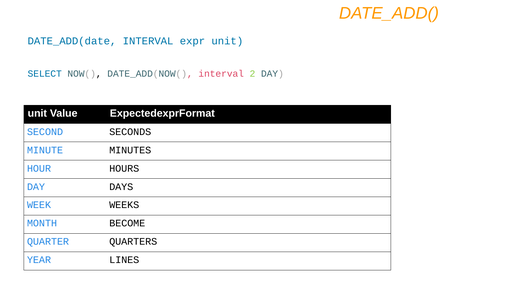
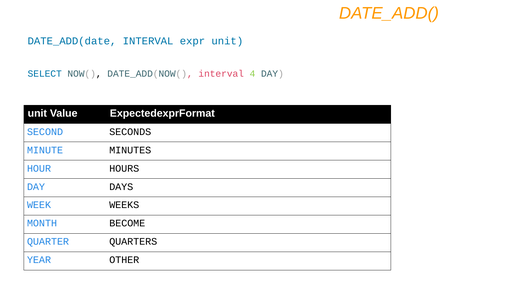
2: 2 -> 4 (252, 74)
LINES: LINES -> OTHER (124, 261)
